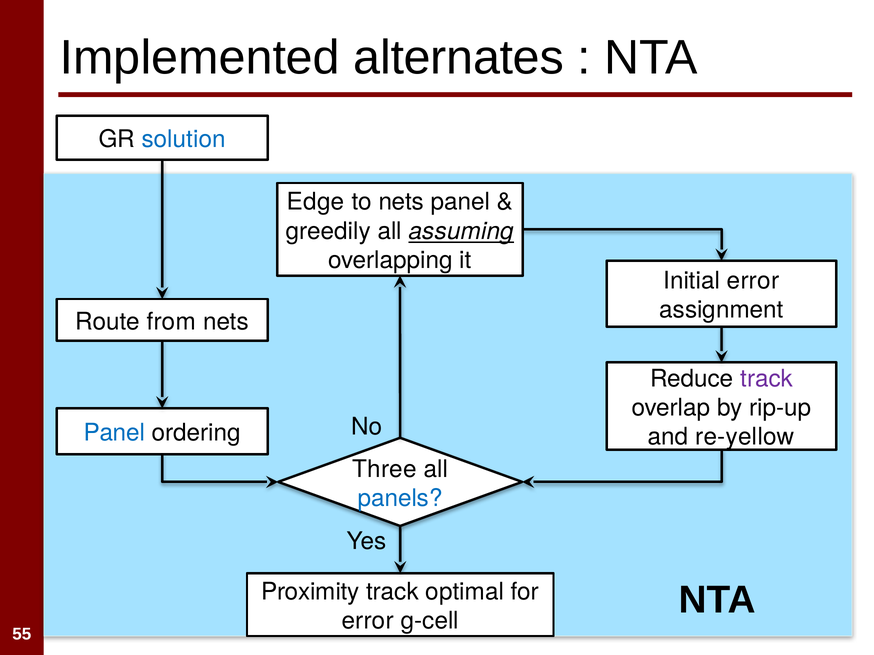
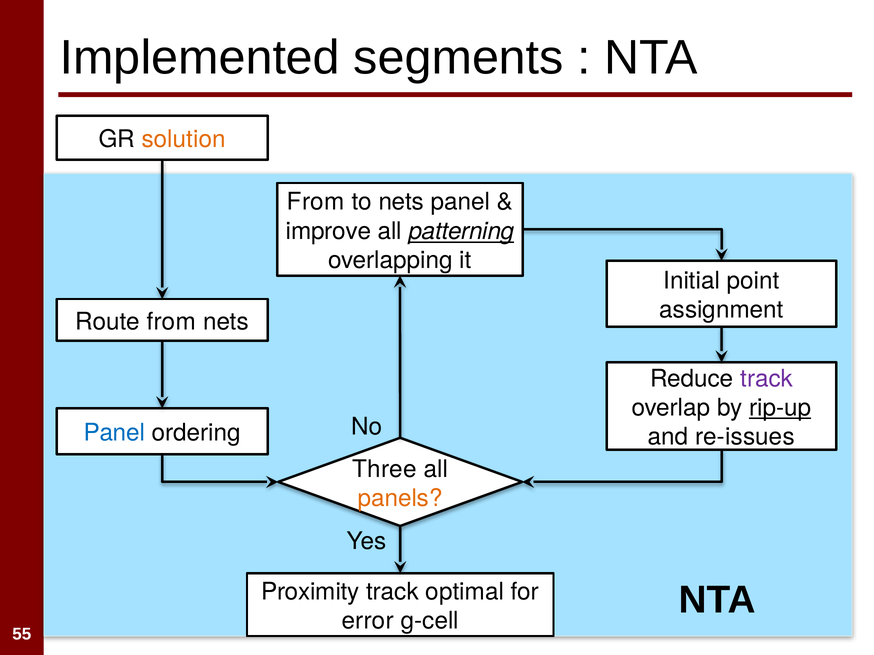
alternates: alternates -> segments (459, 58)
solution colour: blue -> orange (184, 139)
Edge: Edge -> From (316, 202)
greedily: greedily -> improve (328, 231)
assuming: assuming -> patterning (461, 231)
Initial error: error -> point (753, 281)
rip-up underline: none -> present (780, 408)
re-yellow: re-yellow -> re-issues (745, 437)
panels colour: blue -> orange (400, 499)
